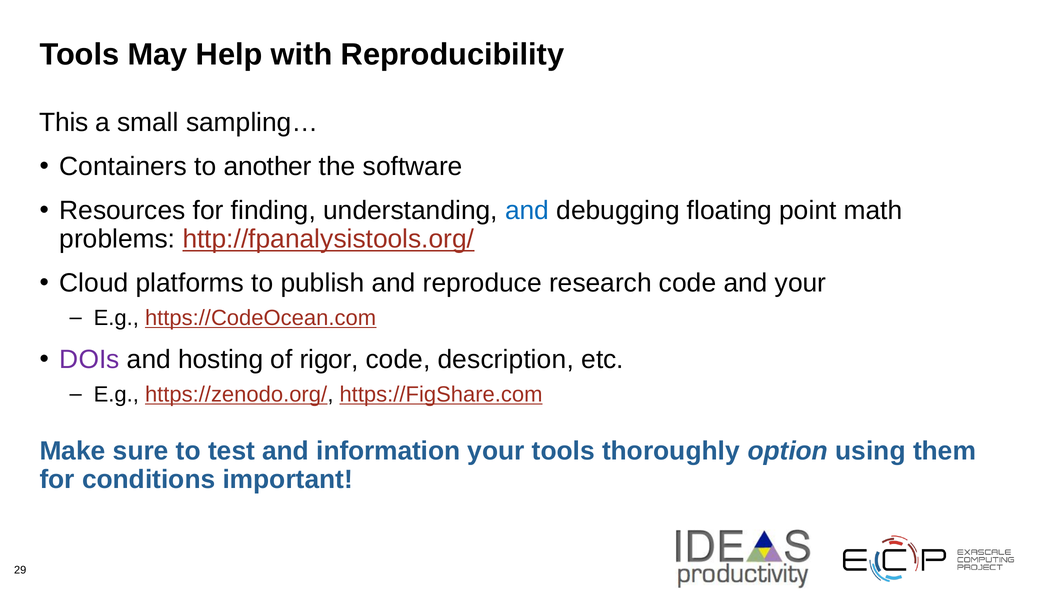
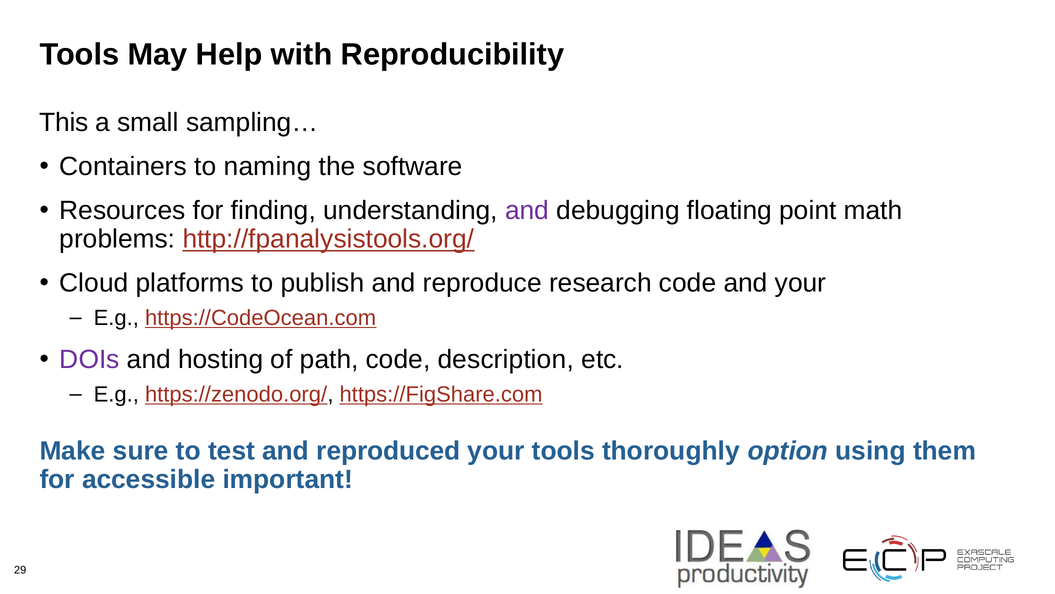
another: another -> naming (267, 166)
and colour: blue -> purple (527, 210)
rigor: rigor -> path (329, 359)
information: information -> reproduced (388, 451)
conditions: conditions -> accessible (149, 479)
